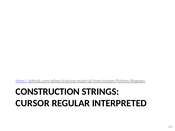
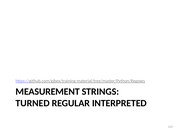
CONSTRUCTION: CONSTRUCTION -> MEASUREMENT (48, 92)
CURSOR: CURSOR -> TURNED (33, 103)
